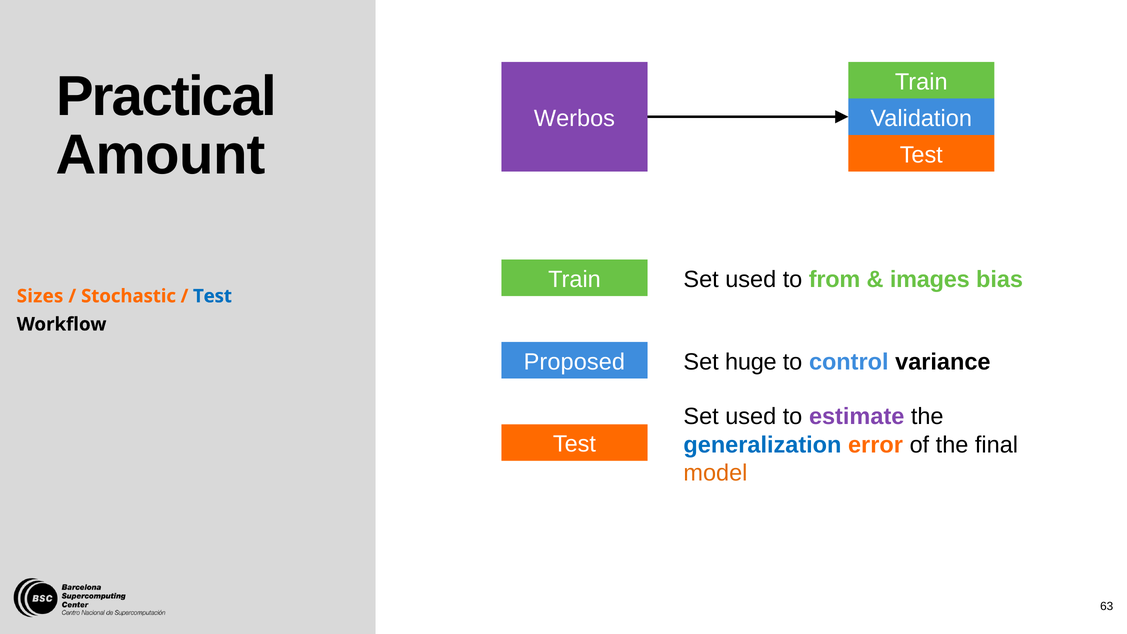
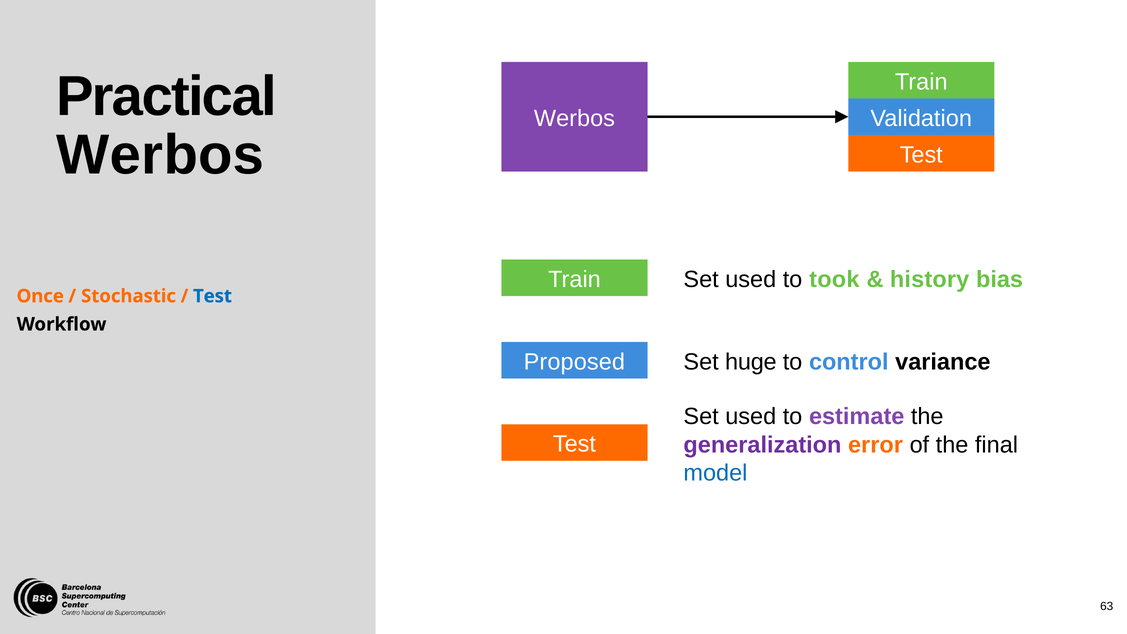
Amount: Amount -> Werbos (160, 155)
from: from -> took (834, 280)
images: images -> history (930, 280)
Sizes: Sizes -> Once (40, 296)
generalization colour: blue -> purple (762, 445)
model colour: orange -> blue (715, 473)
